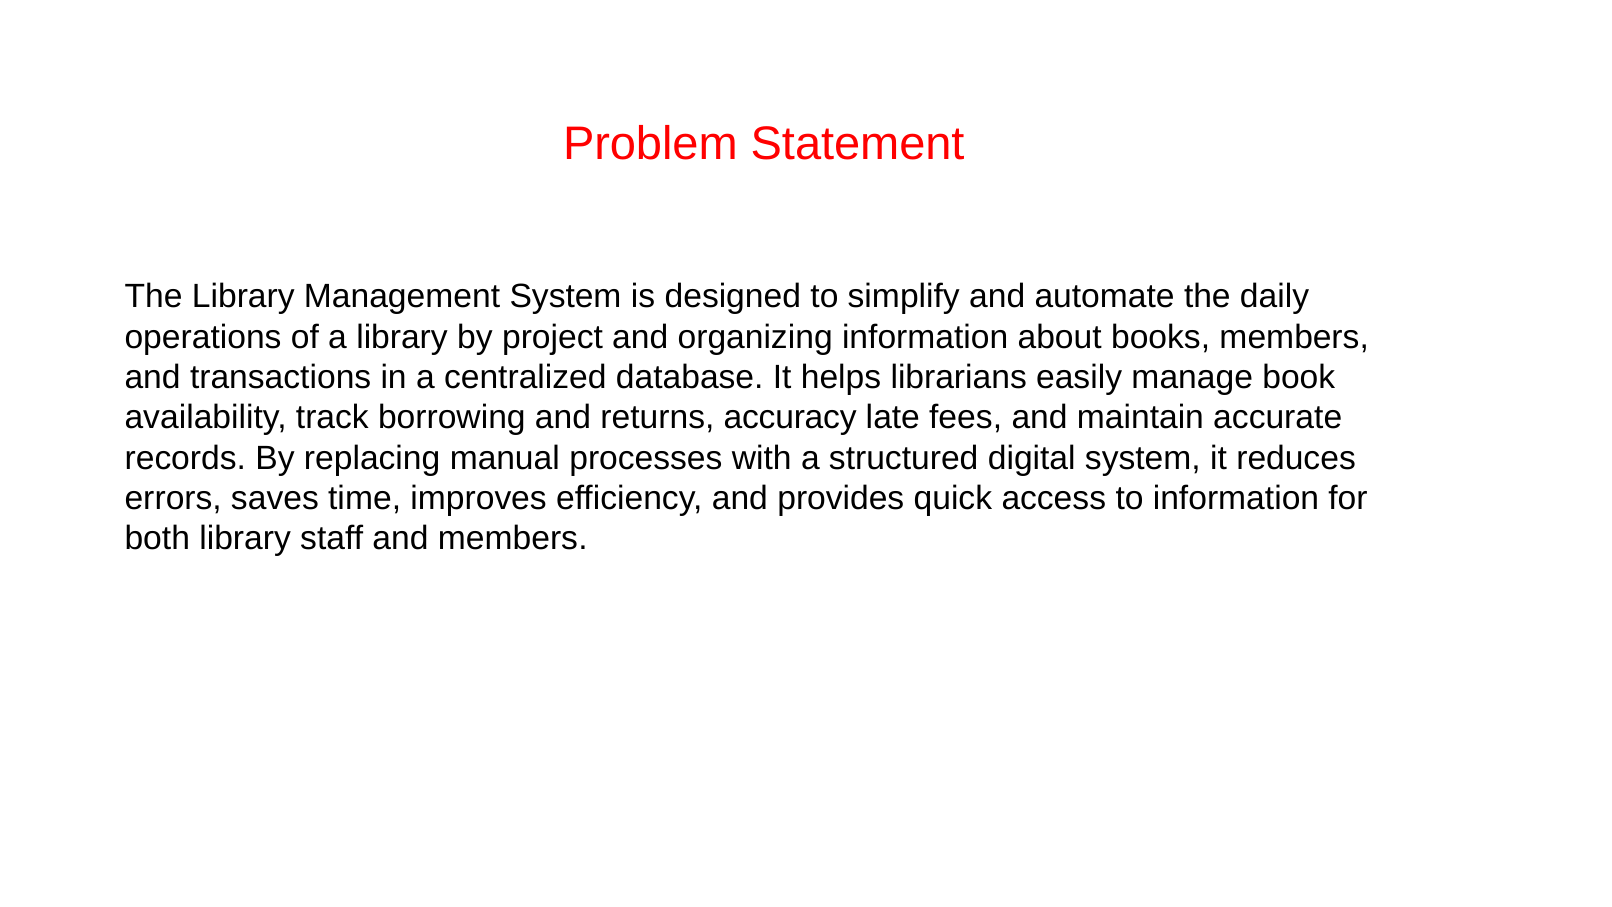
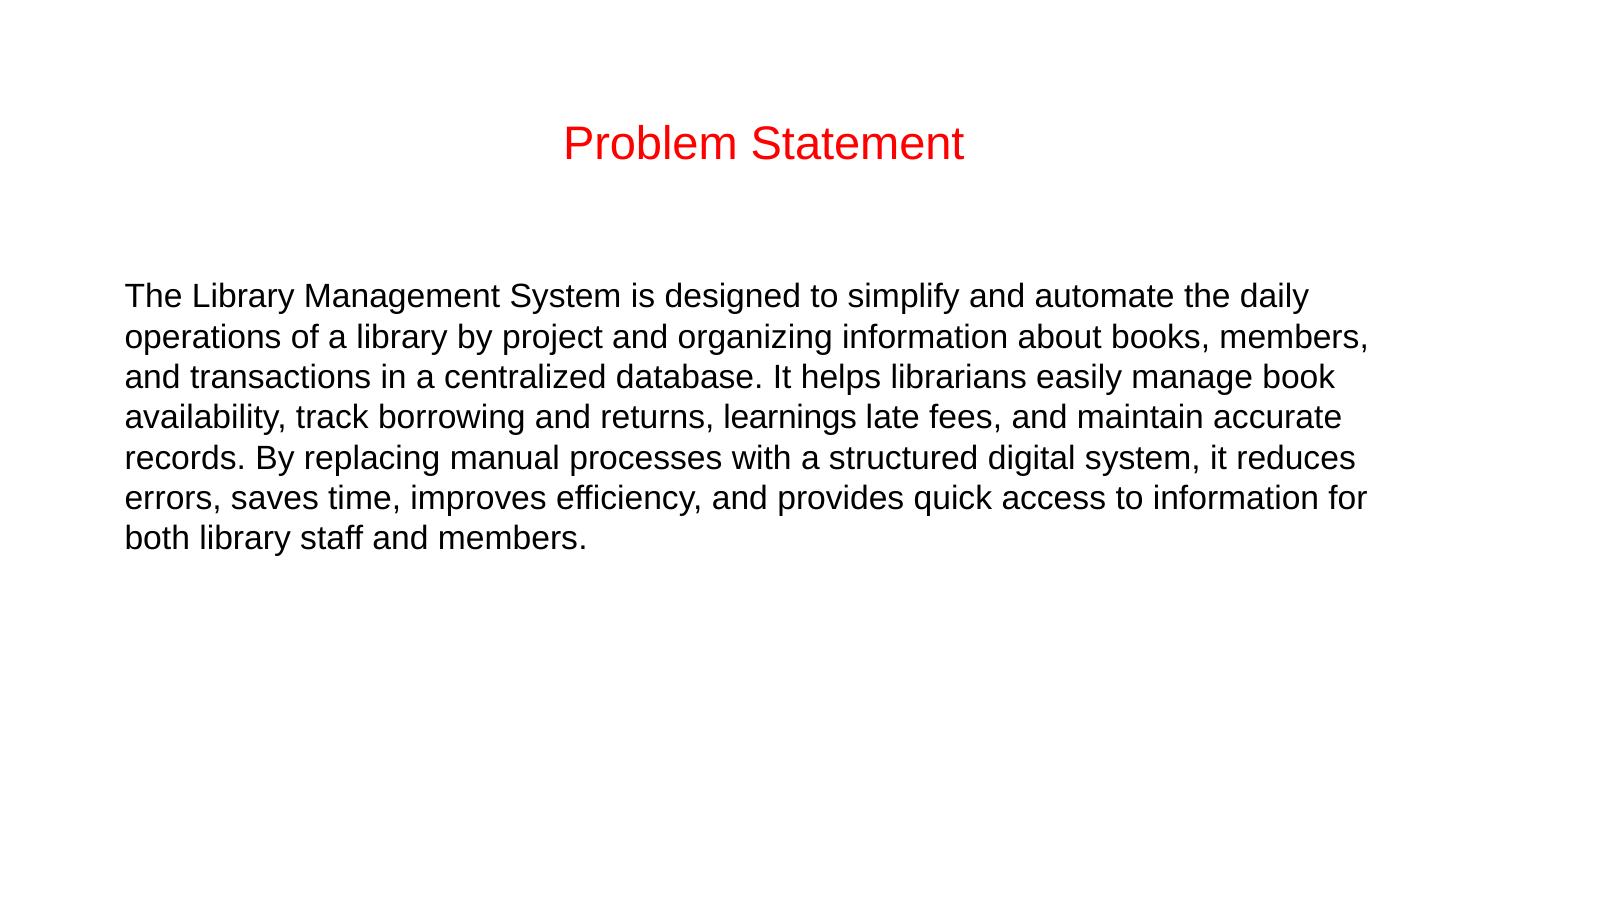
accuracy: accuracy -> learnings (790, 418)
